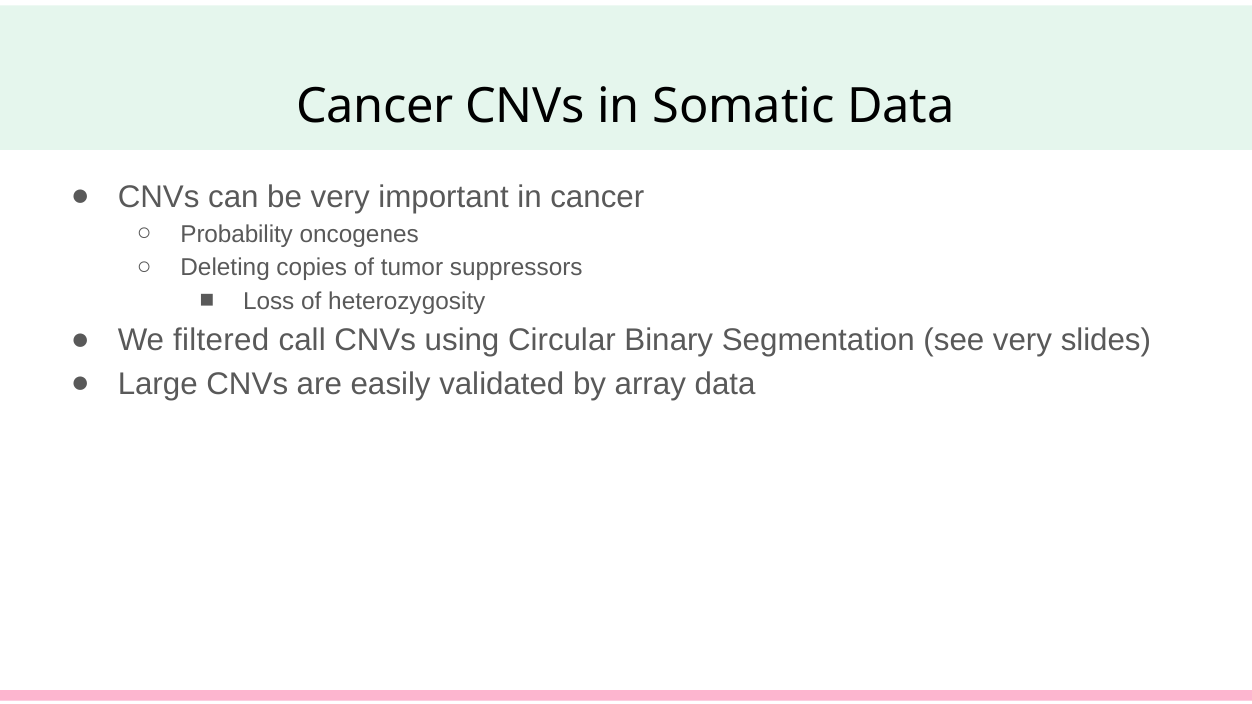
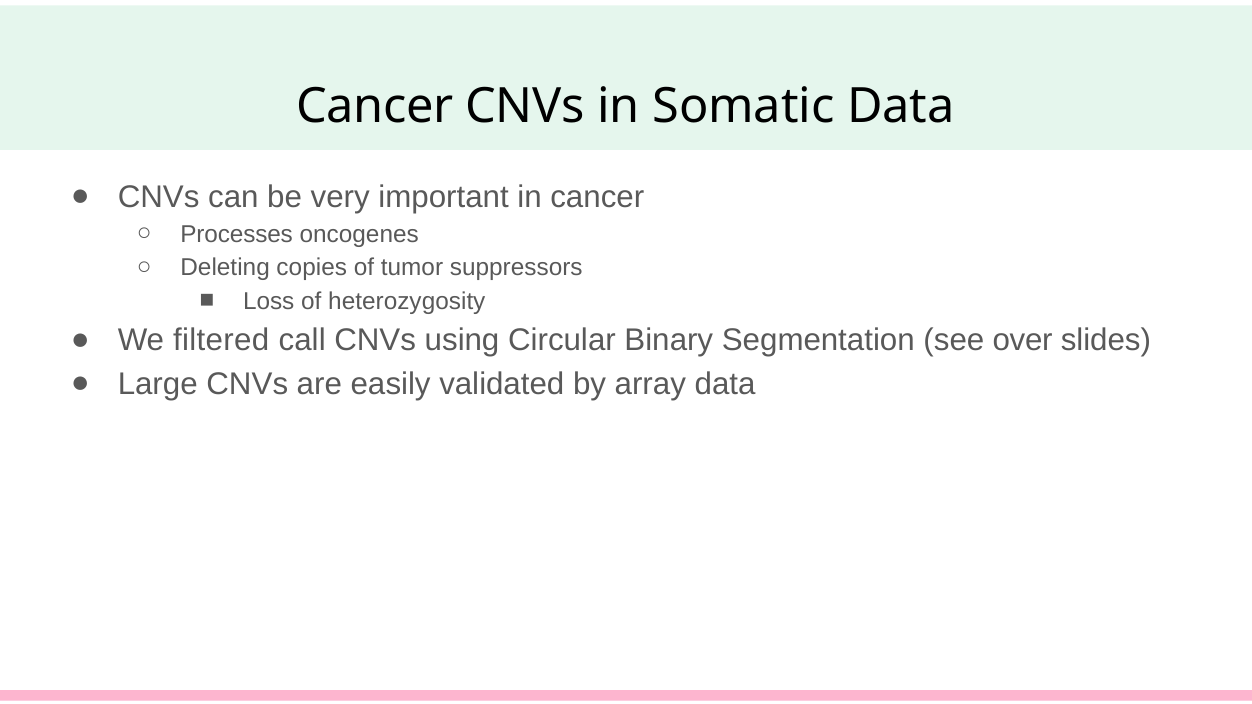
Probability: Probability -> Processes (237, 234)
see very: very -> over (1023, 341)
